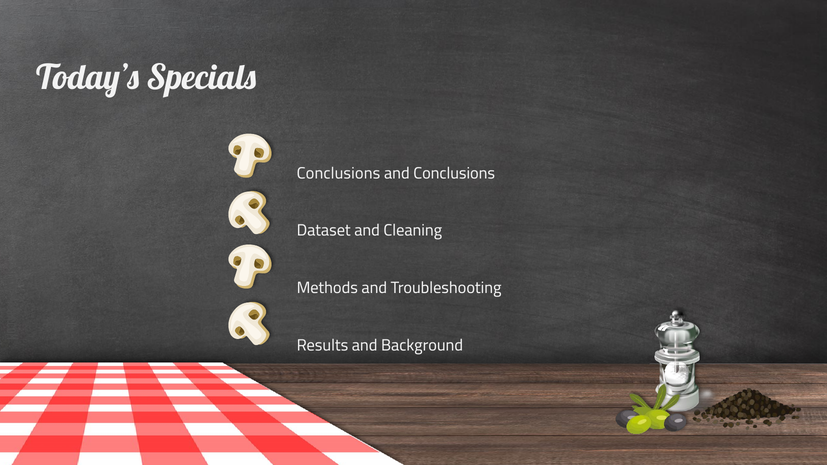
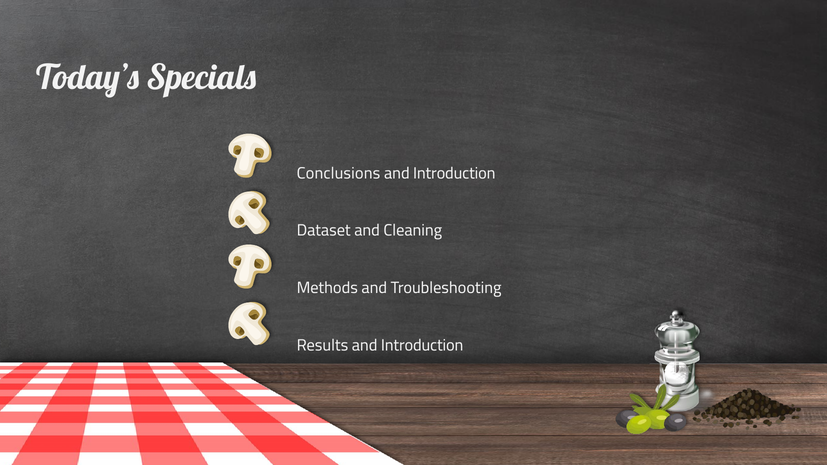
Conclusions: Conclusions -> Introduction (454, 173)
Results and Background: Background -> Introduction (422, 345)
